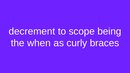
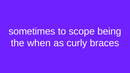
decrement: decrement -> sometimes (32, 31)
